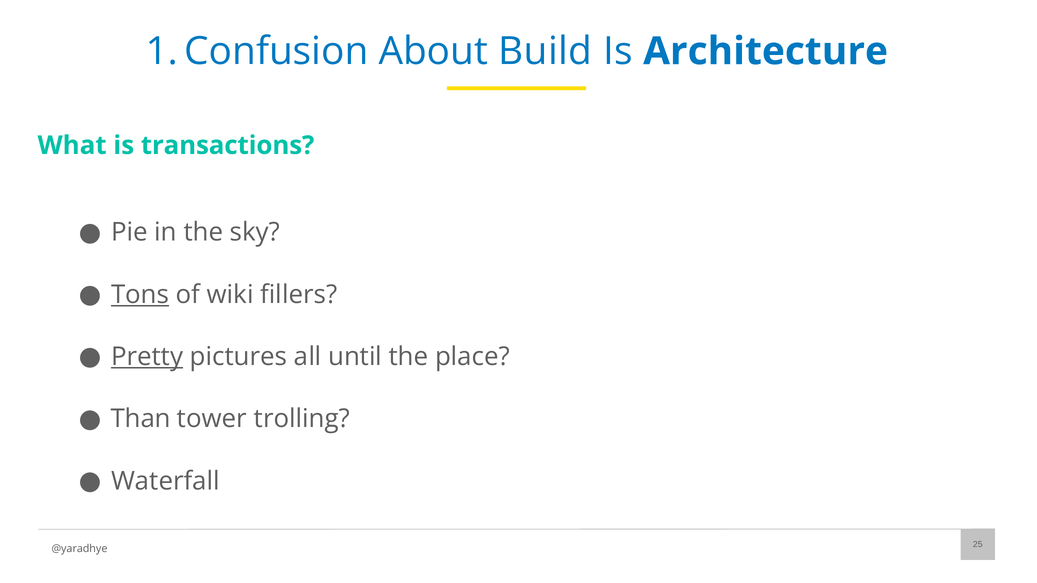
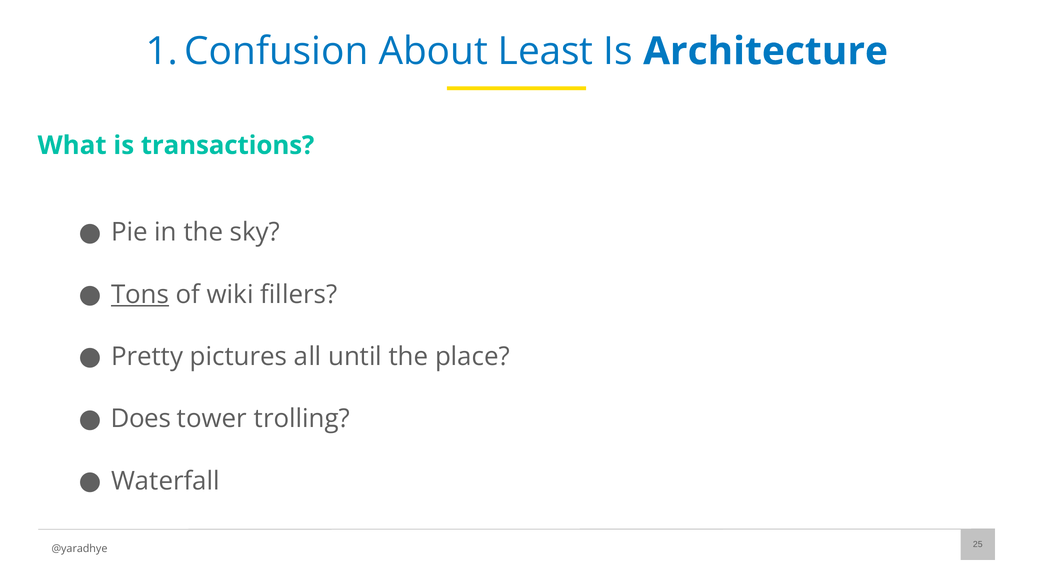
Build: Build -> Least (546, 51)
Pretty underline: present -> none (147, 357)
Than: Than -> Does (141, 419)
